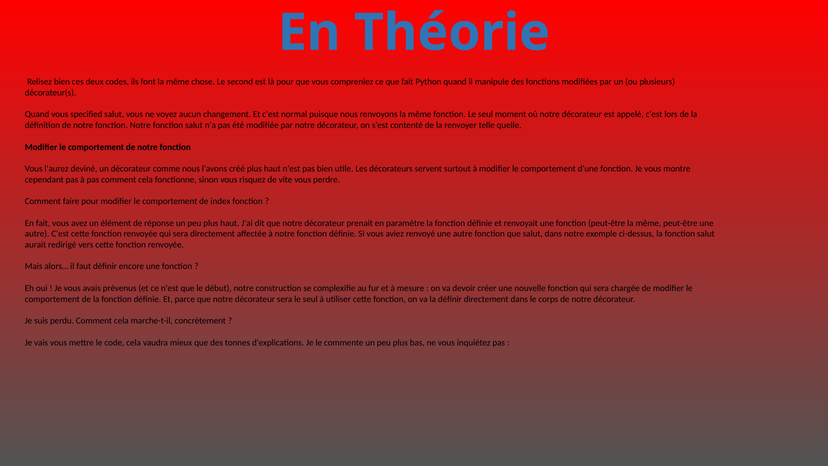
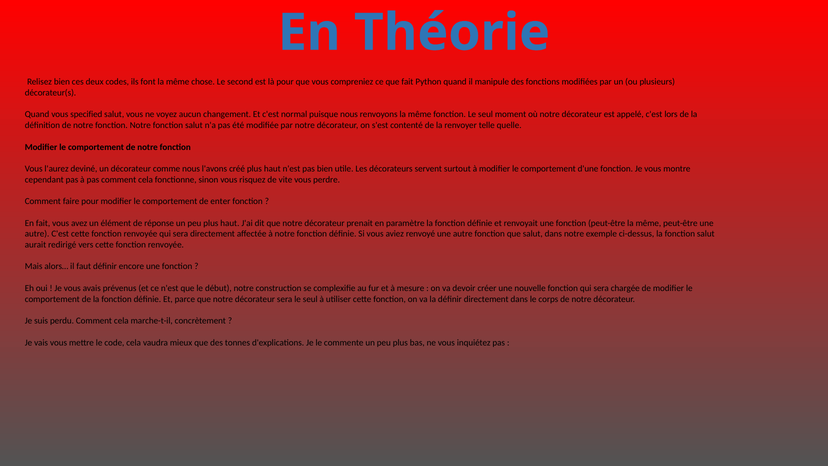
index: index -> enter (220, 201)
